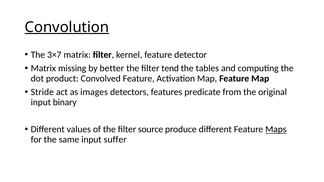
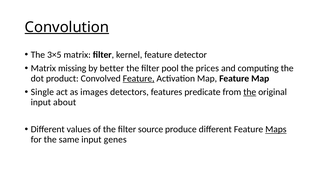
3×7: 3×7 -> 3×5 (54, 55)
tend: tend -> pool (170, 68)
tables: tables -> prices (207, 68)
Feature underline: none -> present (139, 79)
Stride: Stride -> Single (42, 92)
the underline: none -> present (250, 92)
binary: binary -> about (65, 102)
suffer: suffer -> genes (115, 140)
